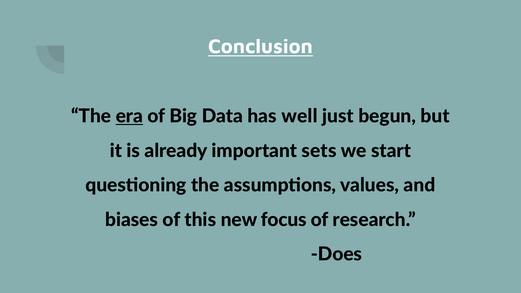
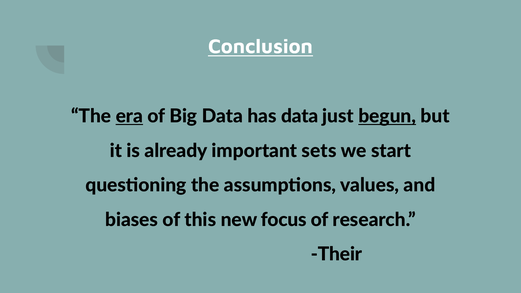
has well: well -> data (300, 116)
begun underline: none -> present (387, 116)
Does: Does -> Their (336, 254)
